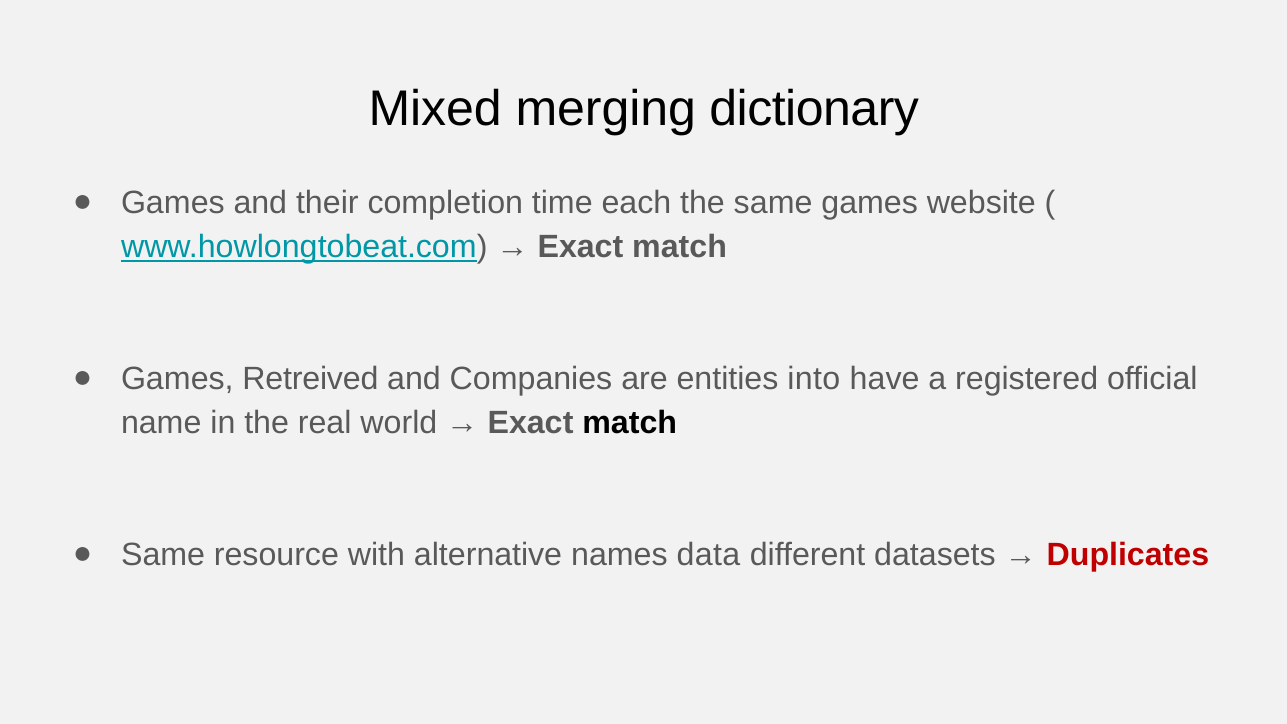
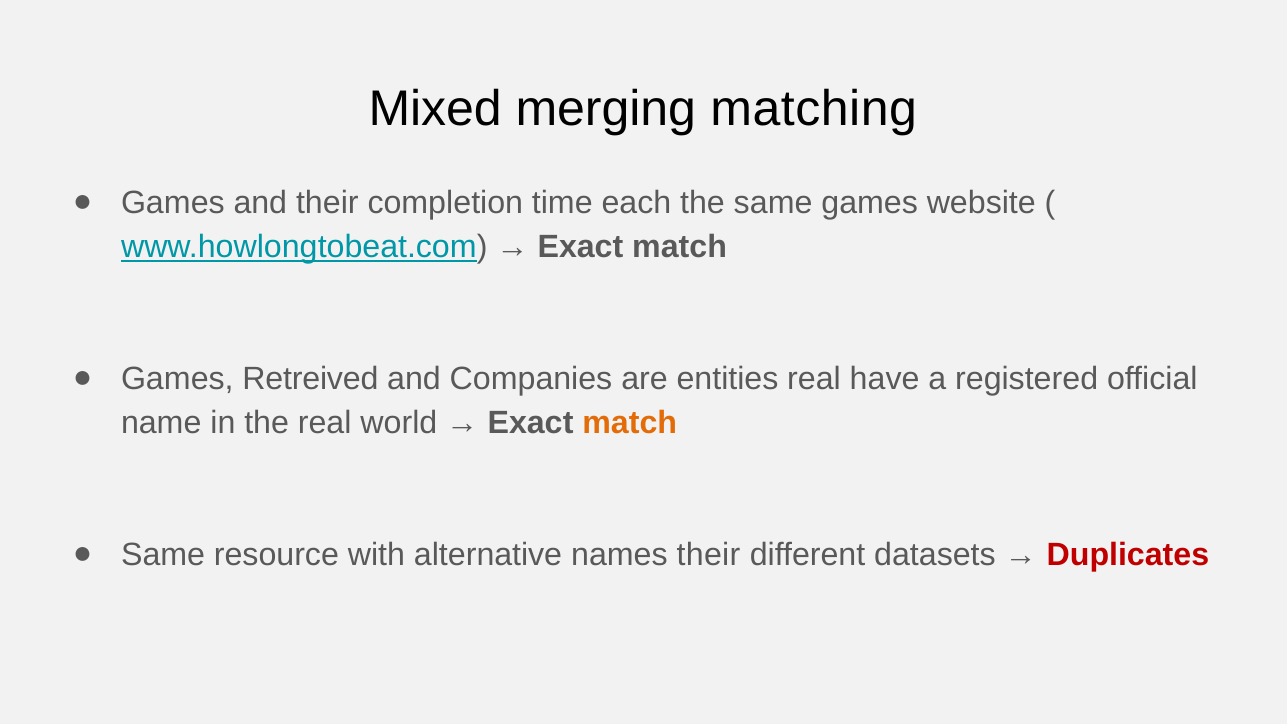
dictionary: dictionary -> matching (814, 109)
entities into: into -> real (814, 378)
match colour: black -> orange (630, 423)
names data: data -> their (708, 554)
